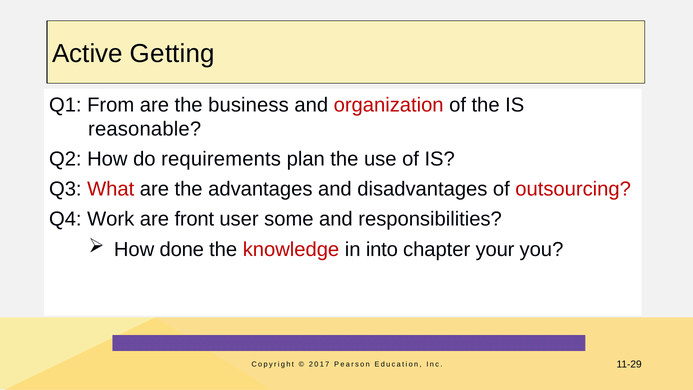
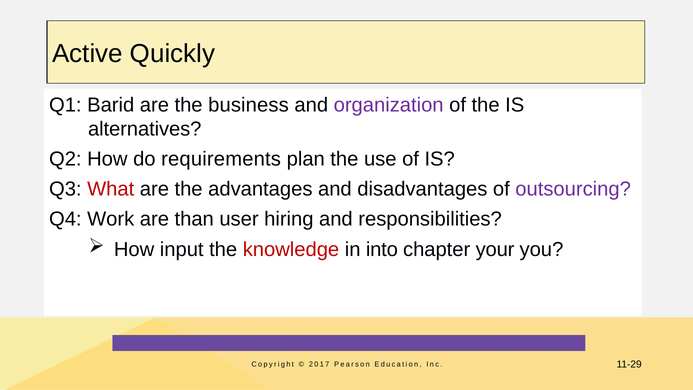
Getting: Getting -> Quickly (173, 54)
From: From -> Barid (111, 105)
organization colour: red -> purple (389, 105)
reasonable: reasonable -> alternatives (145, 129)
outsourcing colour: red -> purple (573, 189)
front: front -> than (194, 219)
some: some -> hiring (289, 219)
done: done -> input (182, 249)
